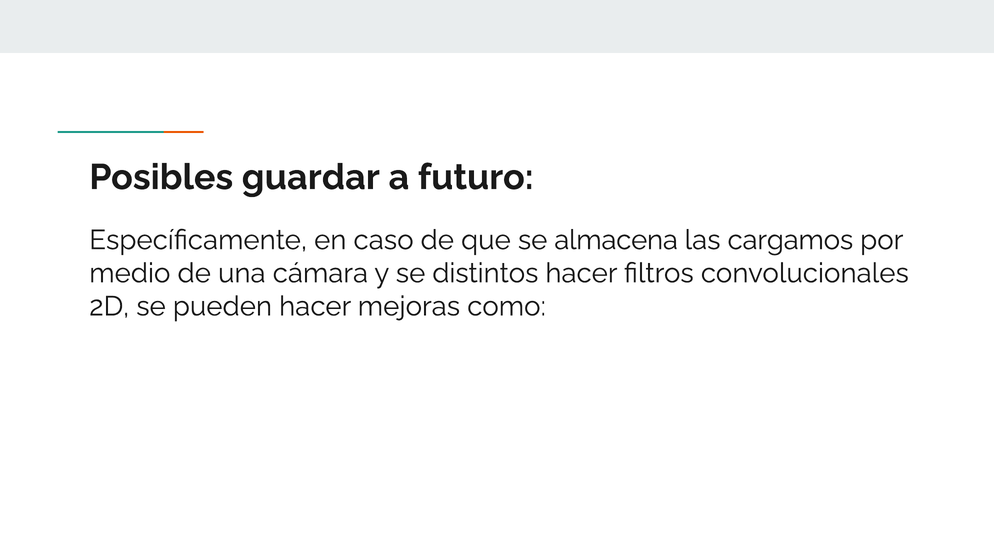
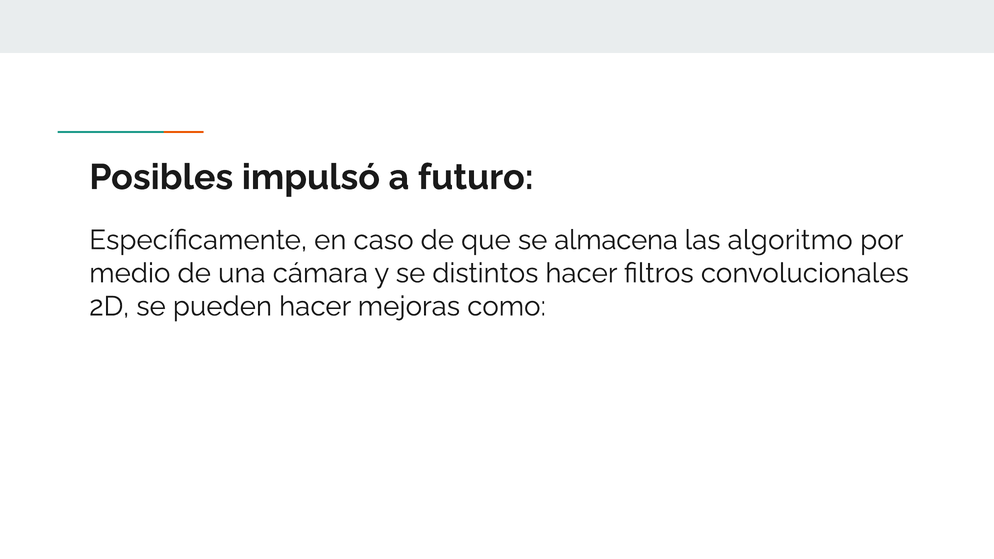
guardar: guardar -> impulsó (311, 177)
cargamos: cargamos -> algoritmo (790, 240)
